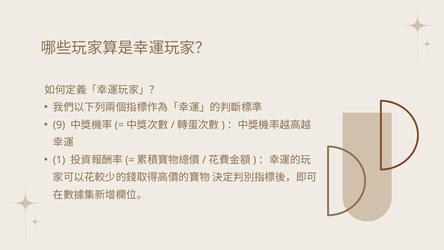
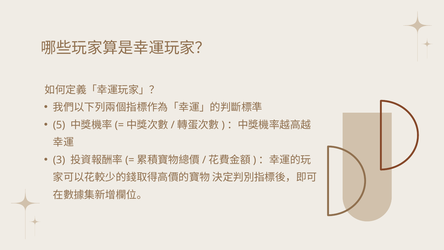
9: 9 -> 5 (59, 125)
1: 1 -> 3 (59, 160)
